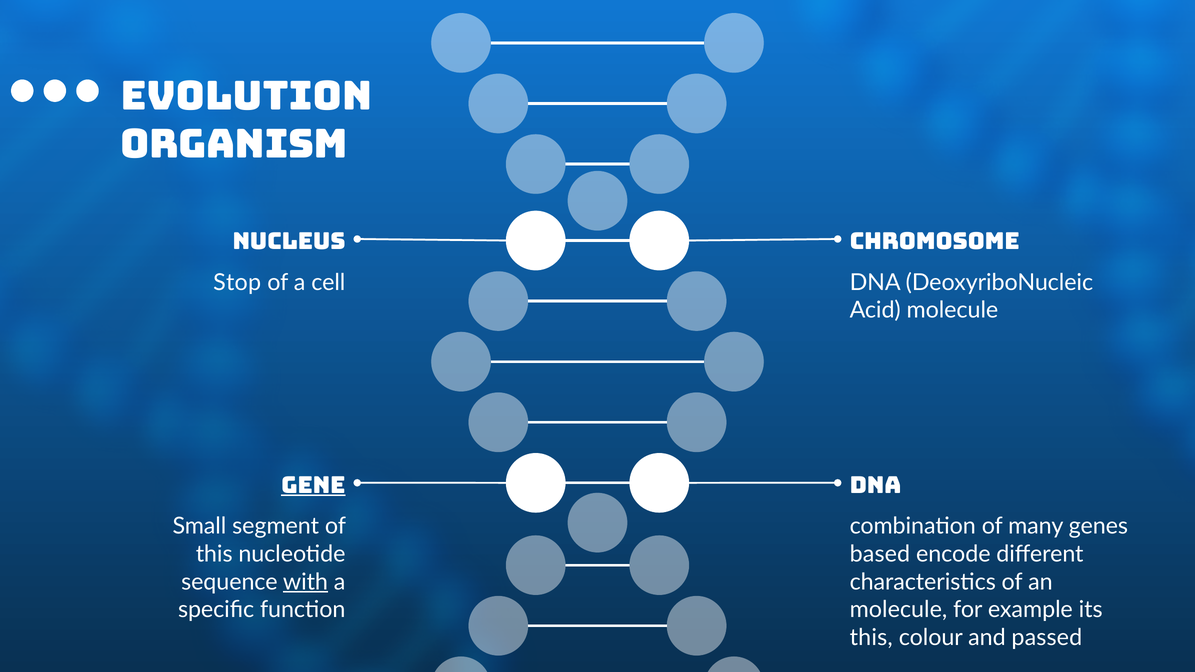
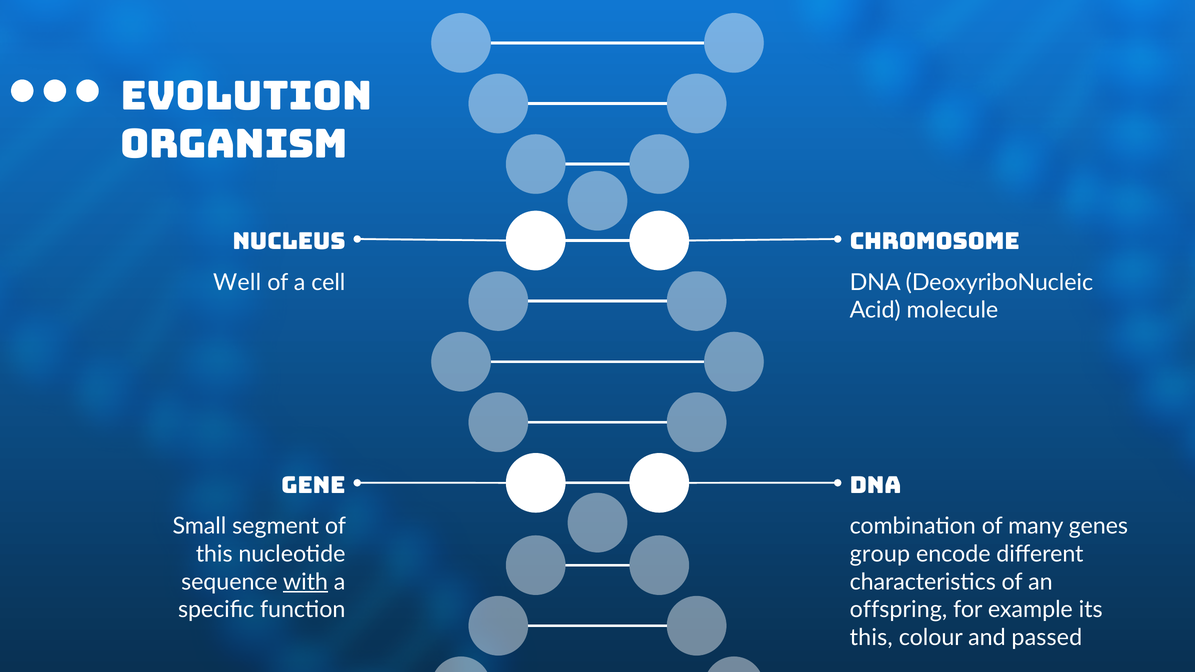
Stop: Stop -> Well (237, 282)
GENE underline: present -> none (313, 486)
based: based -> group (880, 554)
molecule: molecule -> offspring (898, 610)
